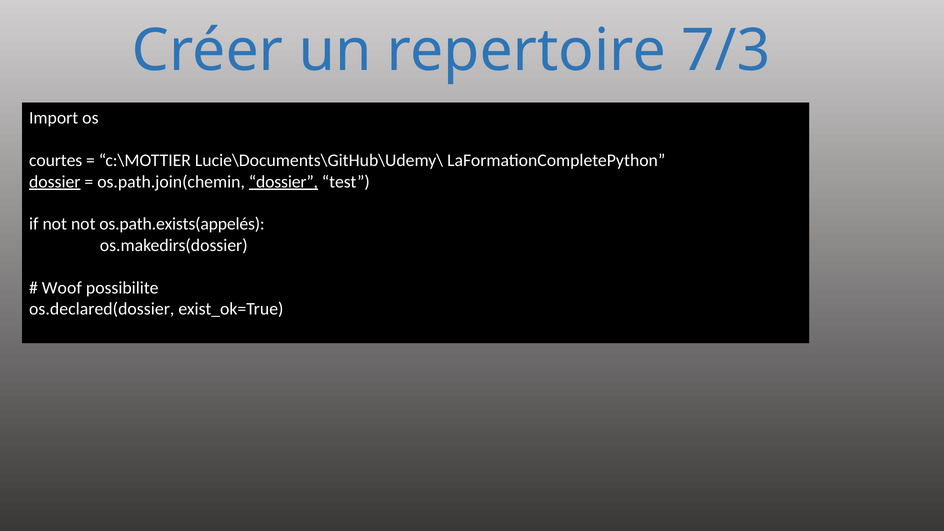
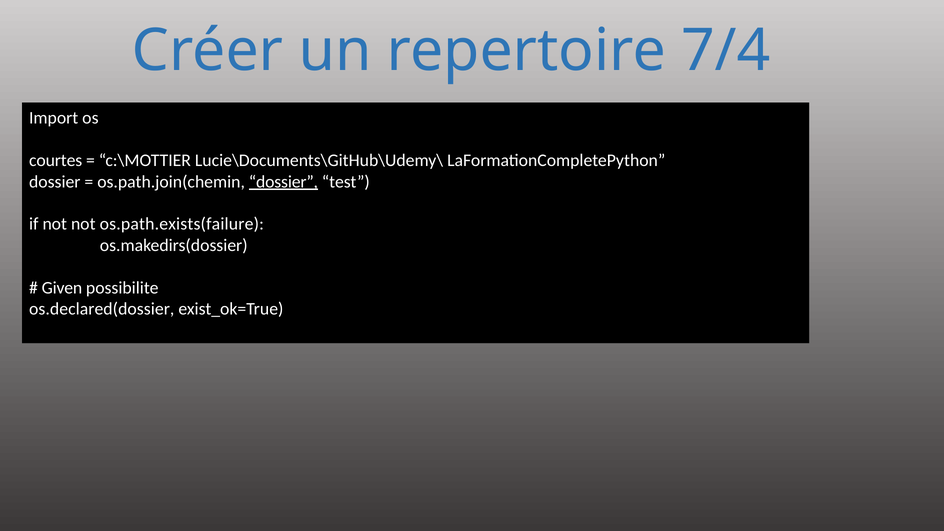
7/3: 7/3 -> 7/4 (726, 51)
dossier underline: present -> none (55, 182)
os.path.exists(appelés: os.path.exists(appelés -> os.path.exists(failure (182, 224)
Woof: Woof -> Given (62, 288)
